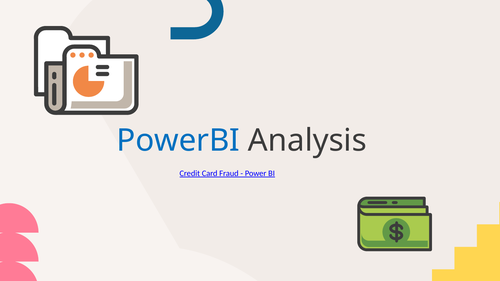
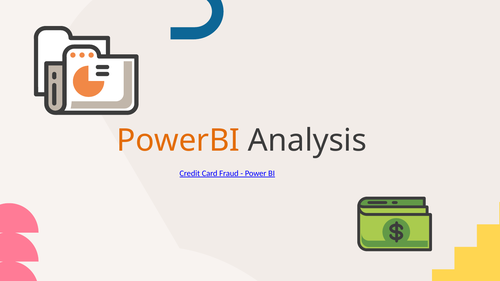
PowerBI colour: blue -> orange (178, 141)
